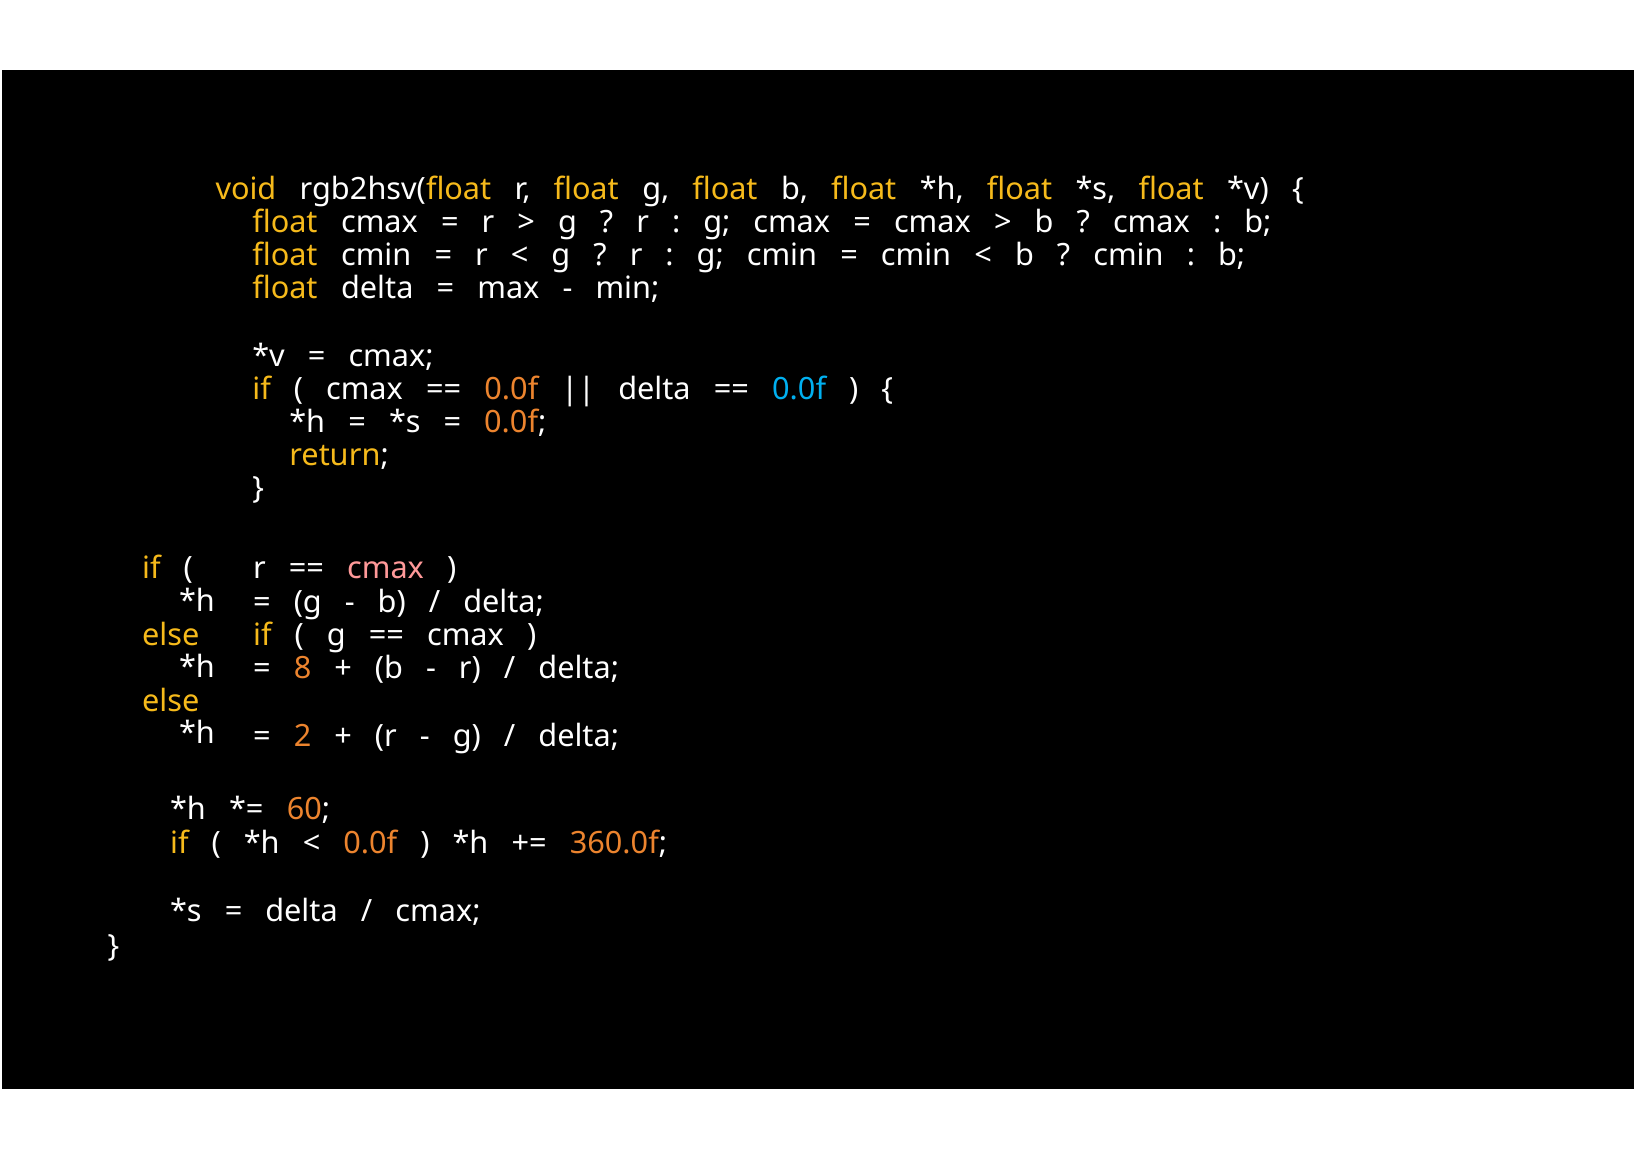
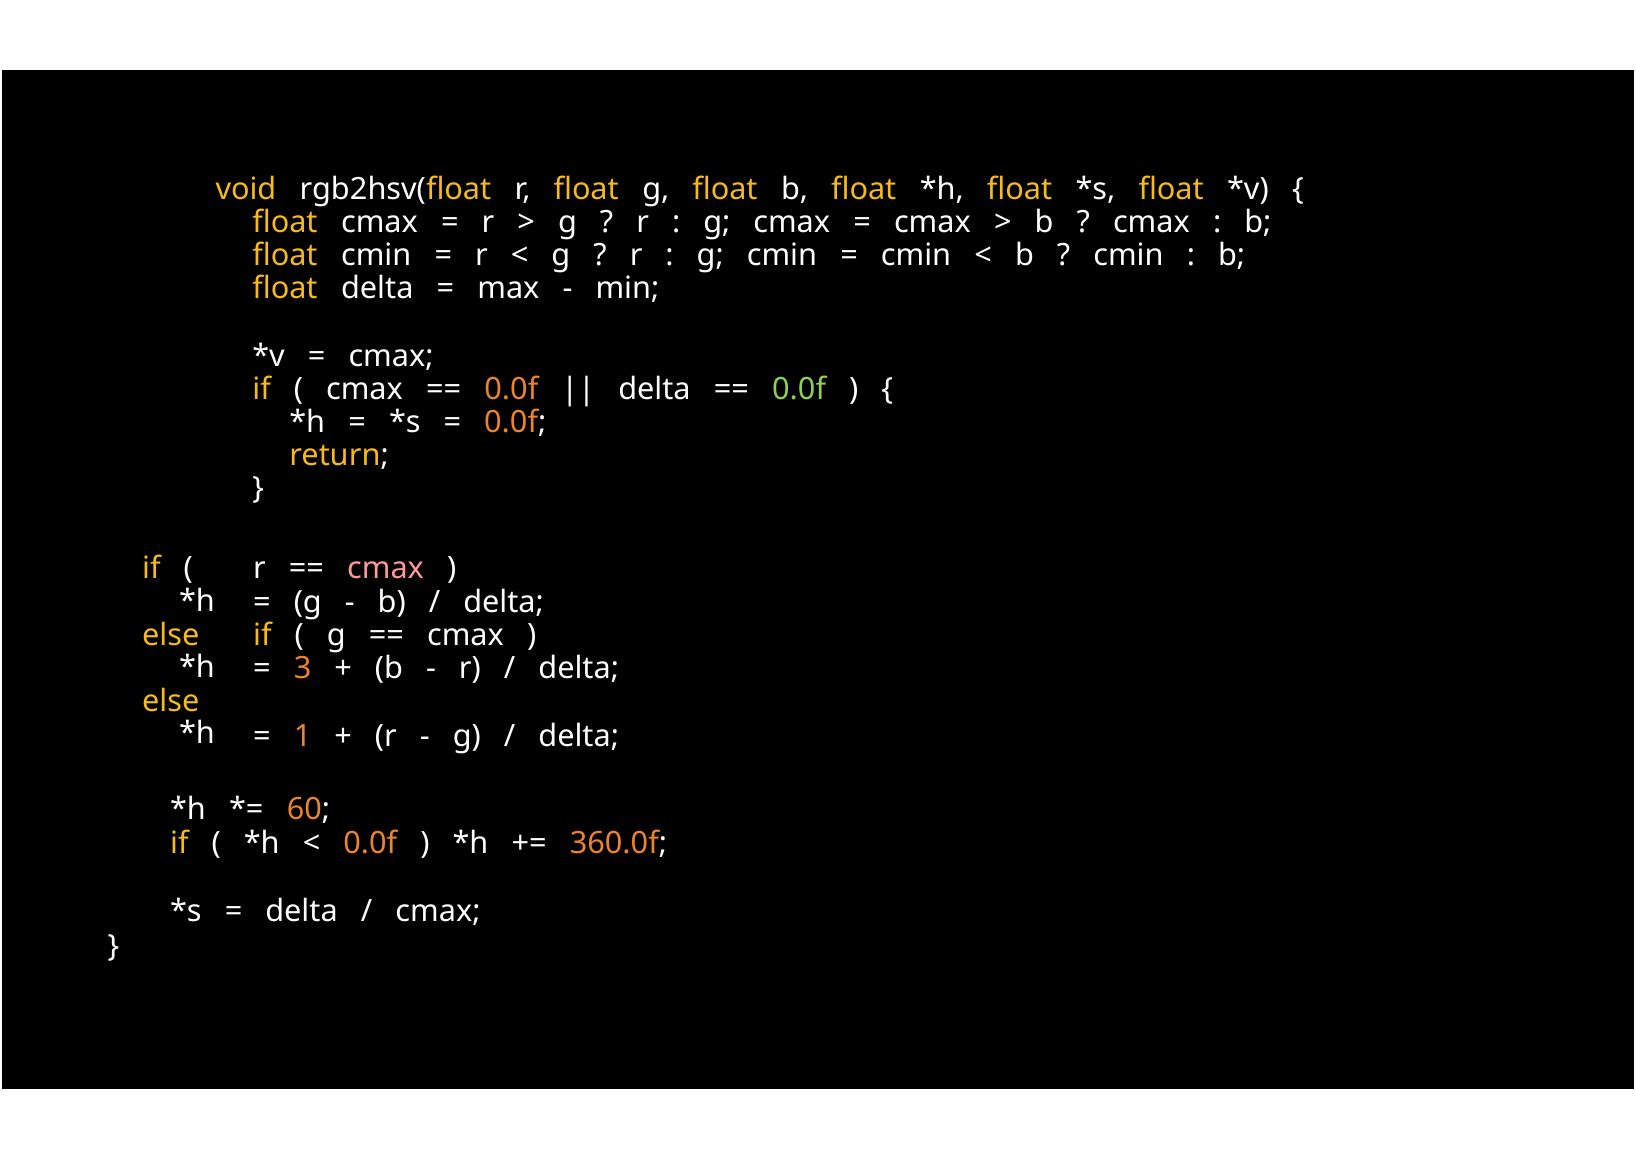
0.0f colour: light blue -> light green (799, 389)
8: 8 -> 3 (303, 668)
2: 2 -> 1 (303, 736)
